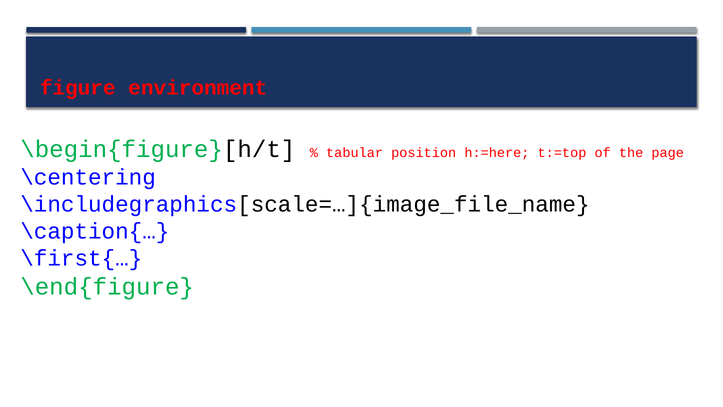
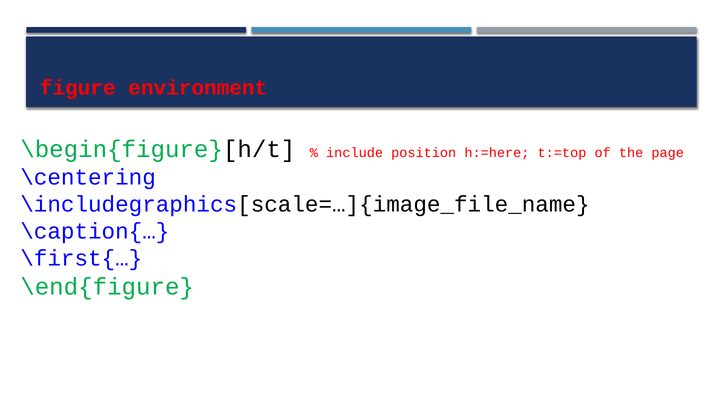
tabular: tabular -> include (355, 153)
